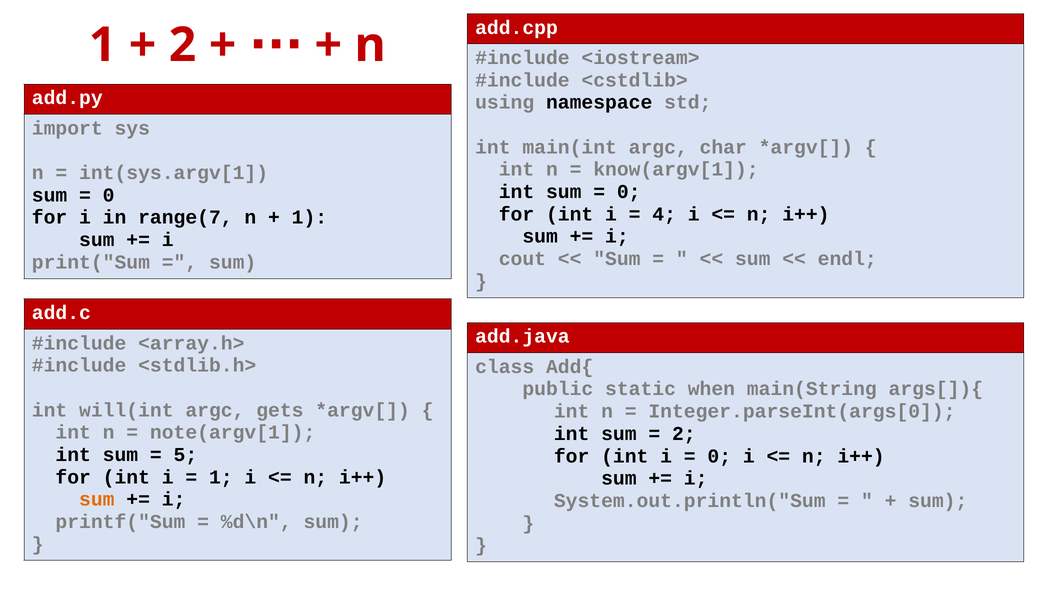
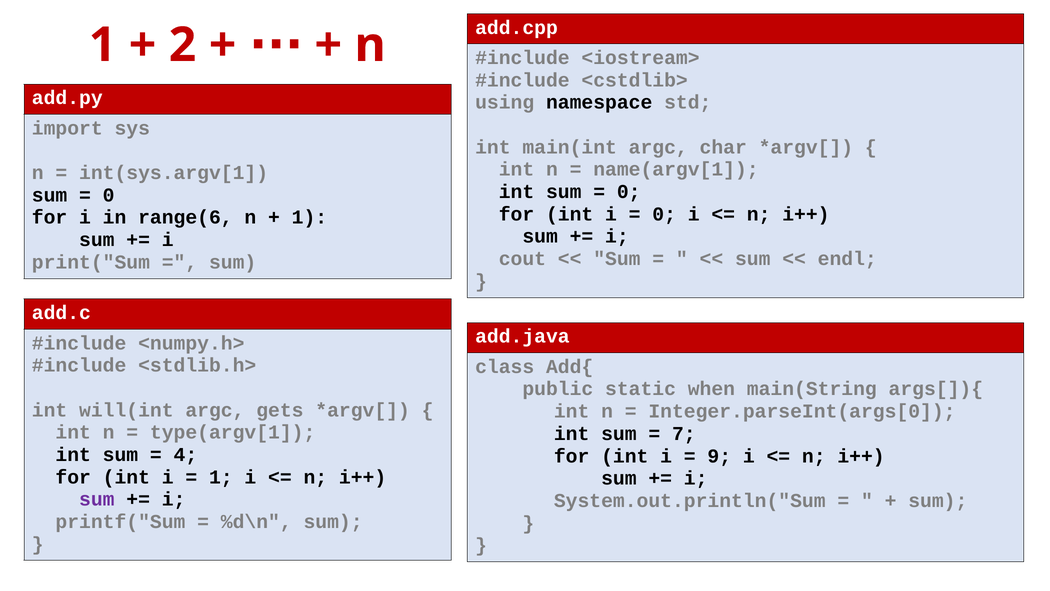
know(argv[1: know(argv[1 -> name(argv[1 (676, 169)
4: 4 -> 0 (664, 214)
range(7: range(7 -> range(6 (185, 217)
<array.h>: <array.h> -> <numpy.h> (191, 343)
note(argv[1: note(argv[1 -> type(argv[1 (233, 432)
2: 2 -> 7 (684, 433)
5: 5 -> 4 (185, 454)
0: 0 -> 9 (719, 456)
sum colour: orange -> purple (97, 499)
